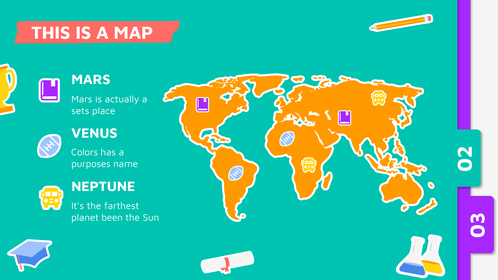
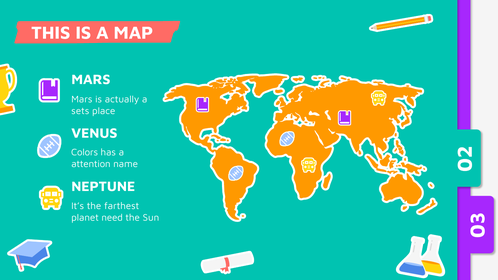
purposes: purposes -> attention (91, 164)
been: been -> need (112, 218)
